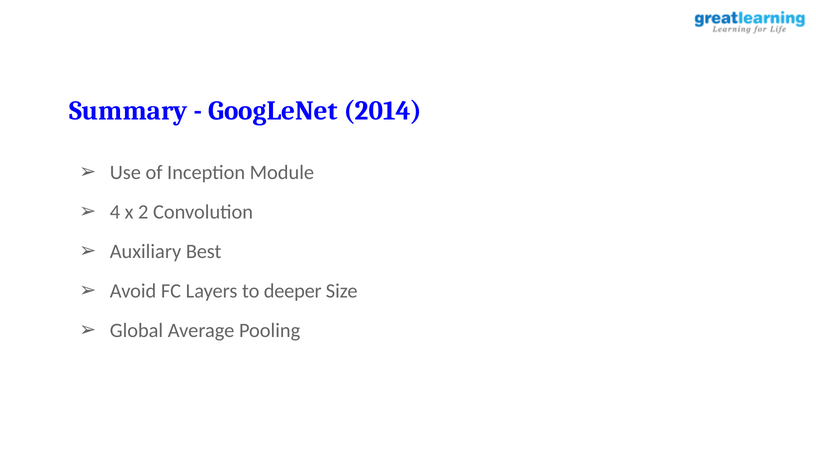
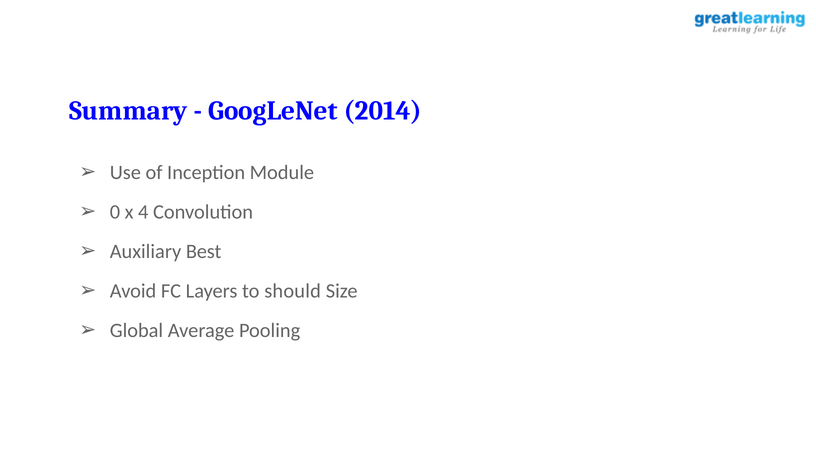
4: 4 -> 0 (115, 212)
2: 2 -> 4 (143, 212)
deeper: deeper -> should (293, 291)
